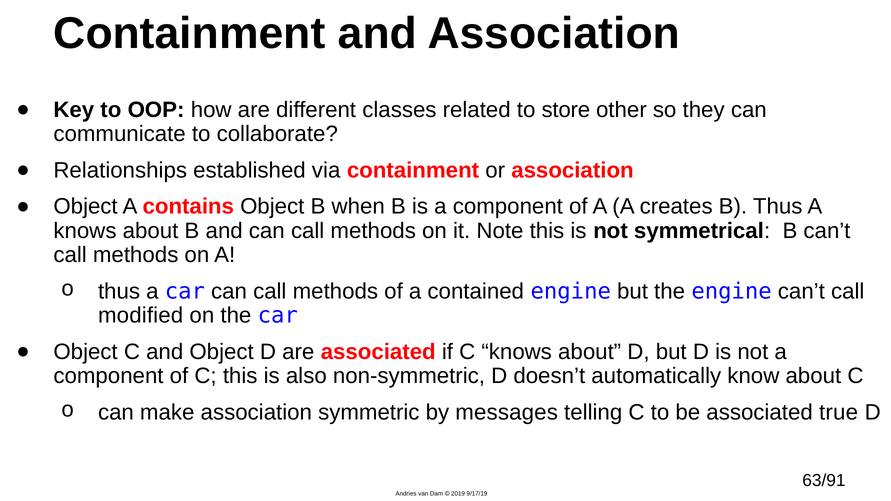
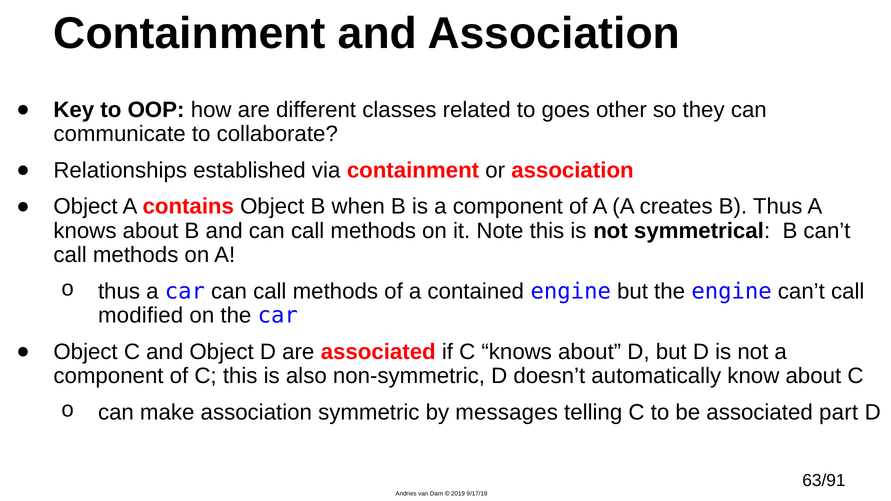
store: store -> goes (566, 110)
true: true -> part (839, 412)
